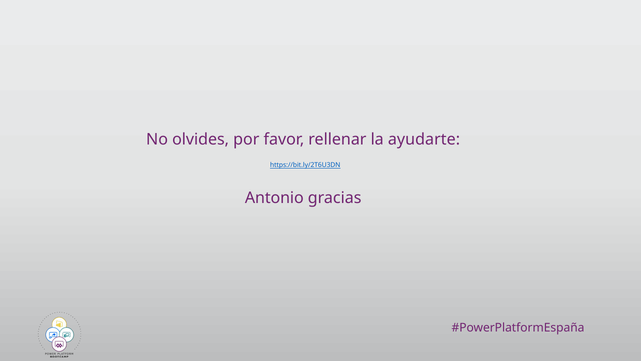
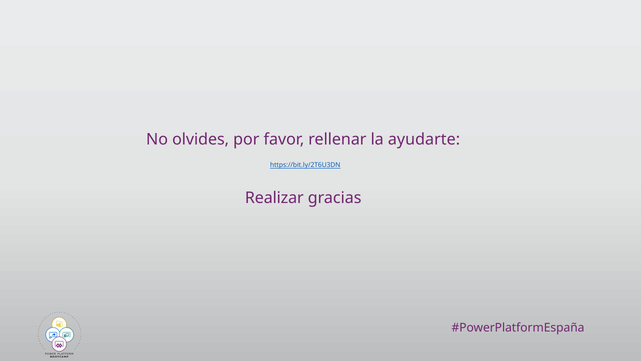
Antonio: Antonio -> Realizar (274, 198)
